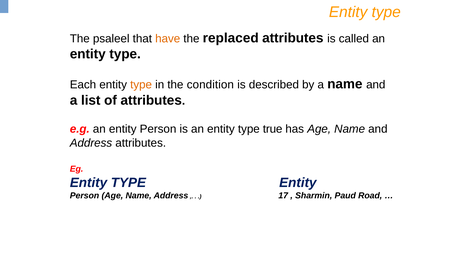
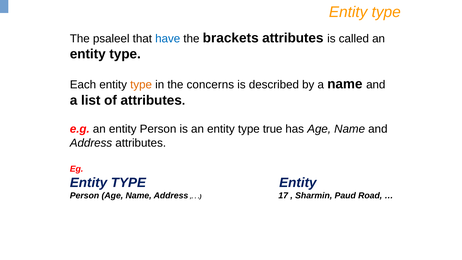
have colour: orange -> blue (168, 39)
replaced: replaced -> brackets (231, 38)
condition: condition -> concerns (210, 85)
